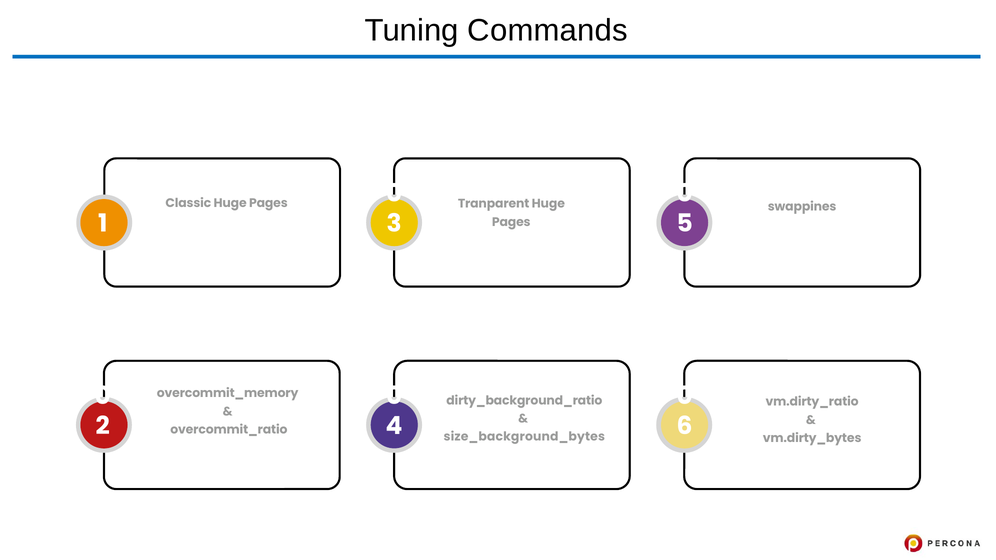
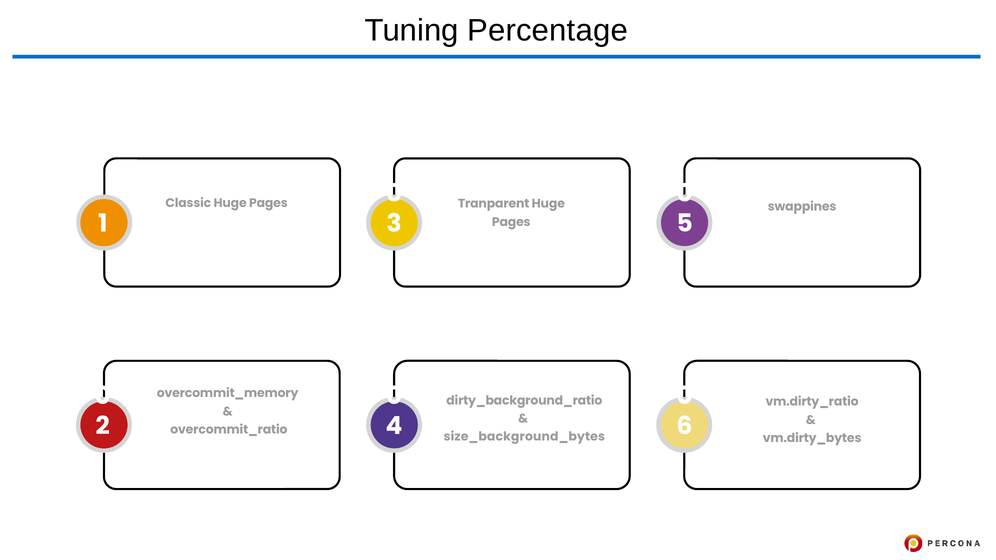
Commands: Commands -> Percentage (548, 30)
